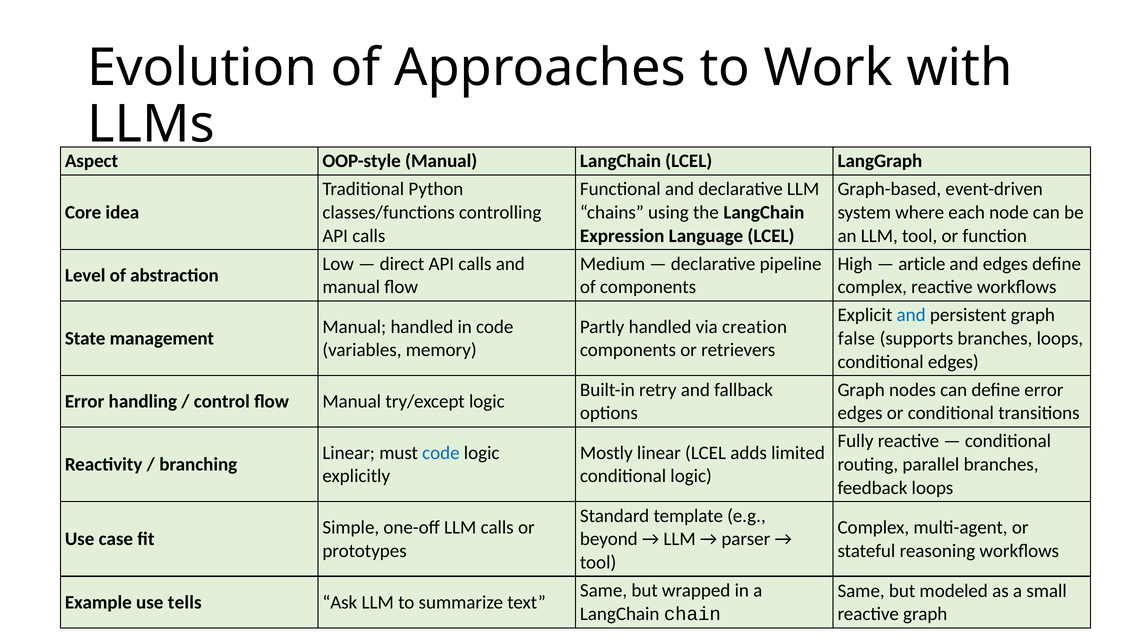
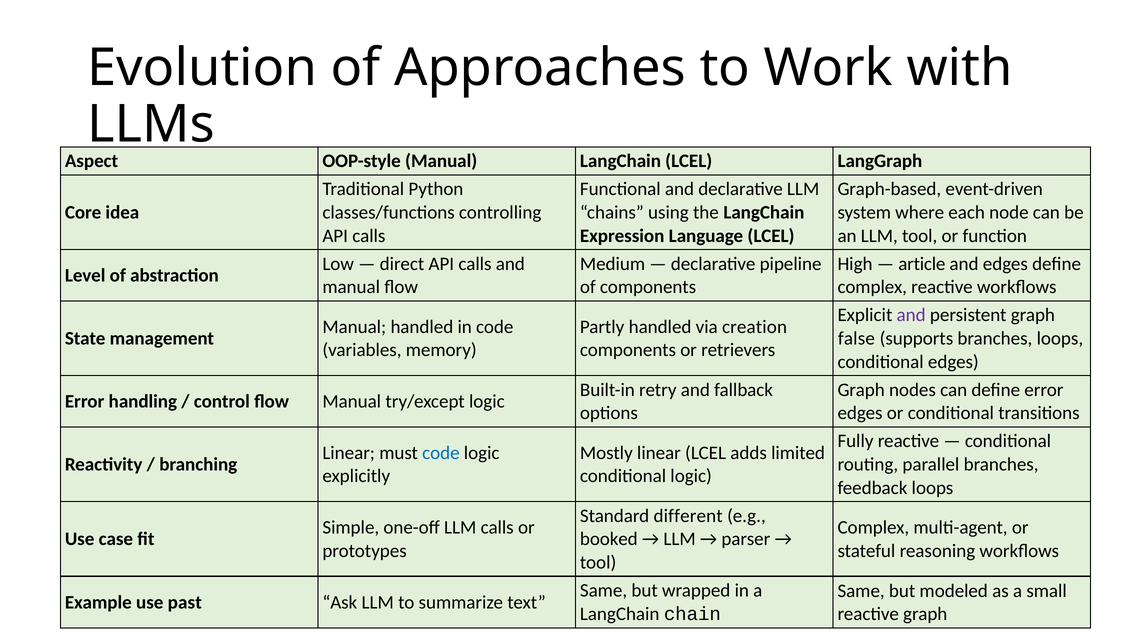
and colour: blue -> purple (911, 315)
template: template -> different (688, 515)
beyond: beyond -> booked (609, 539)
tells: tells -> past (185, 602)
